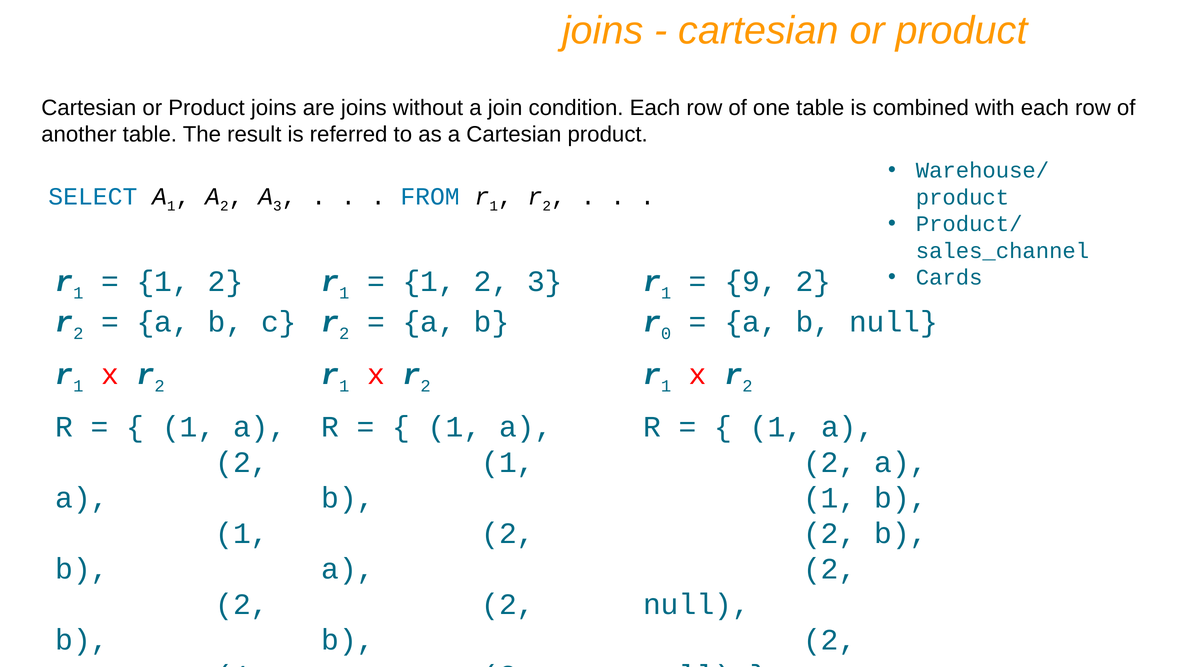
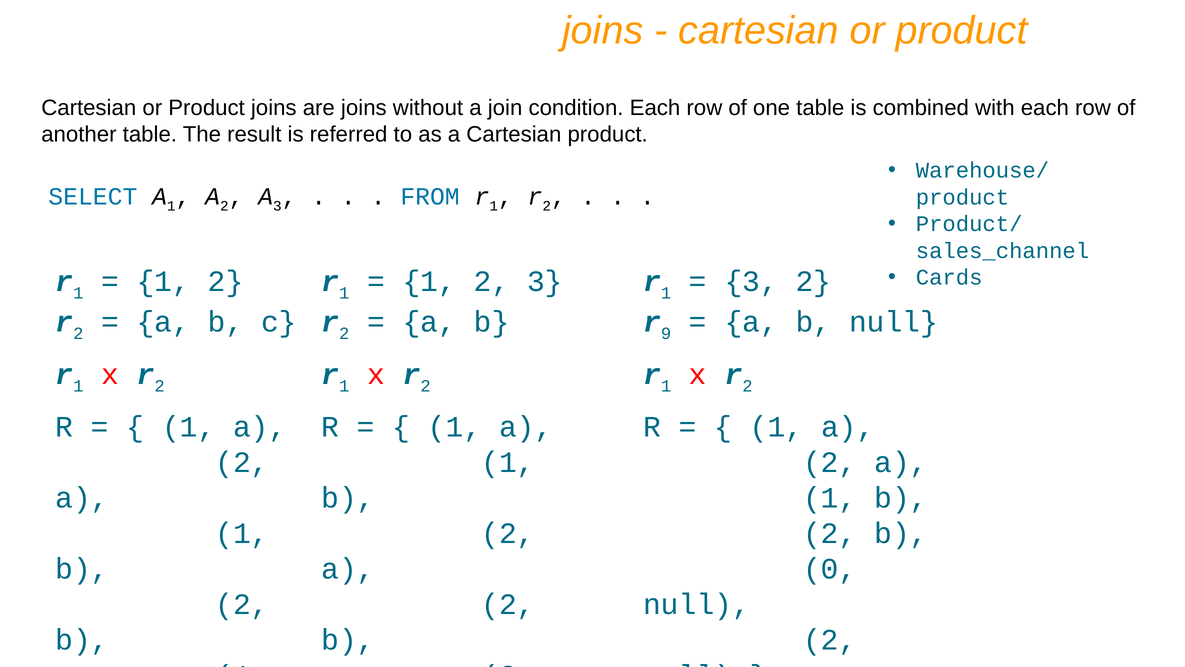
9: 9 -> 3 (751, 281)
0: 0 -> 9 (666, 333)
2: 2 -> 0 (830, 569)
